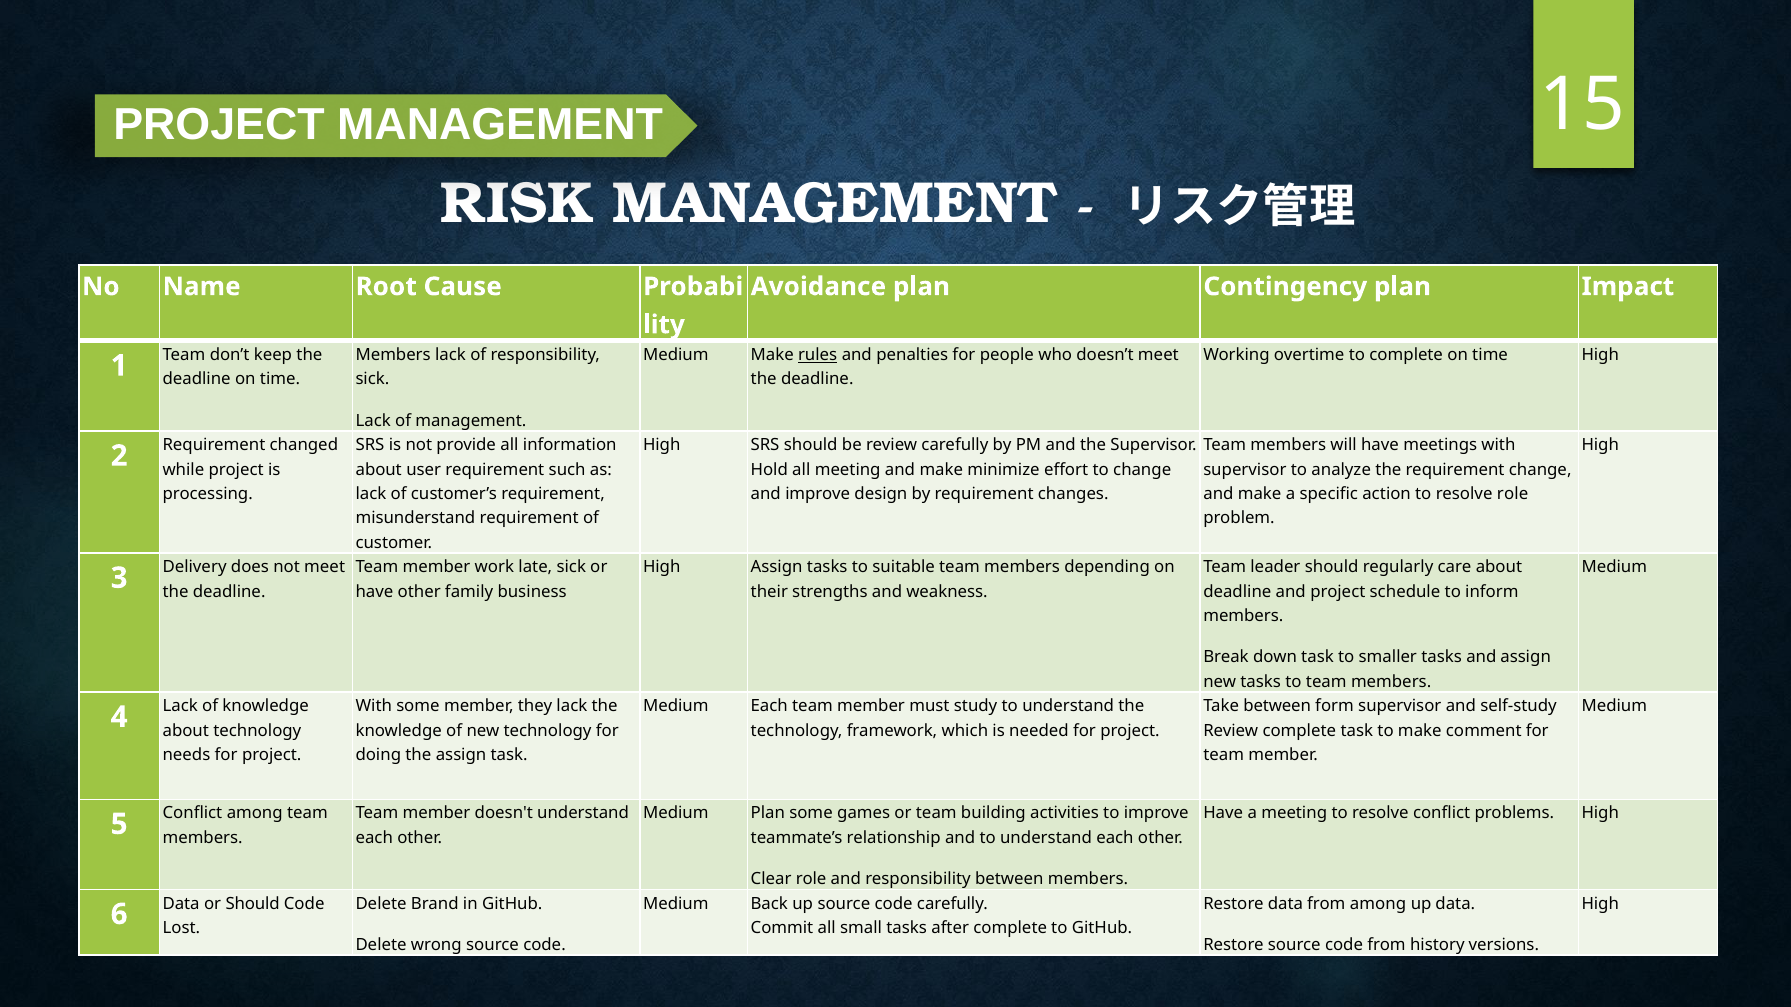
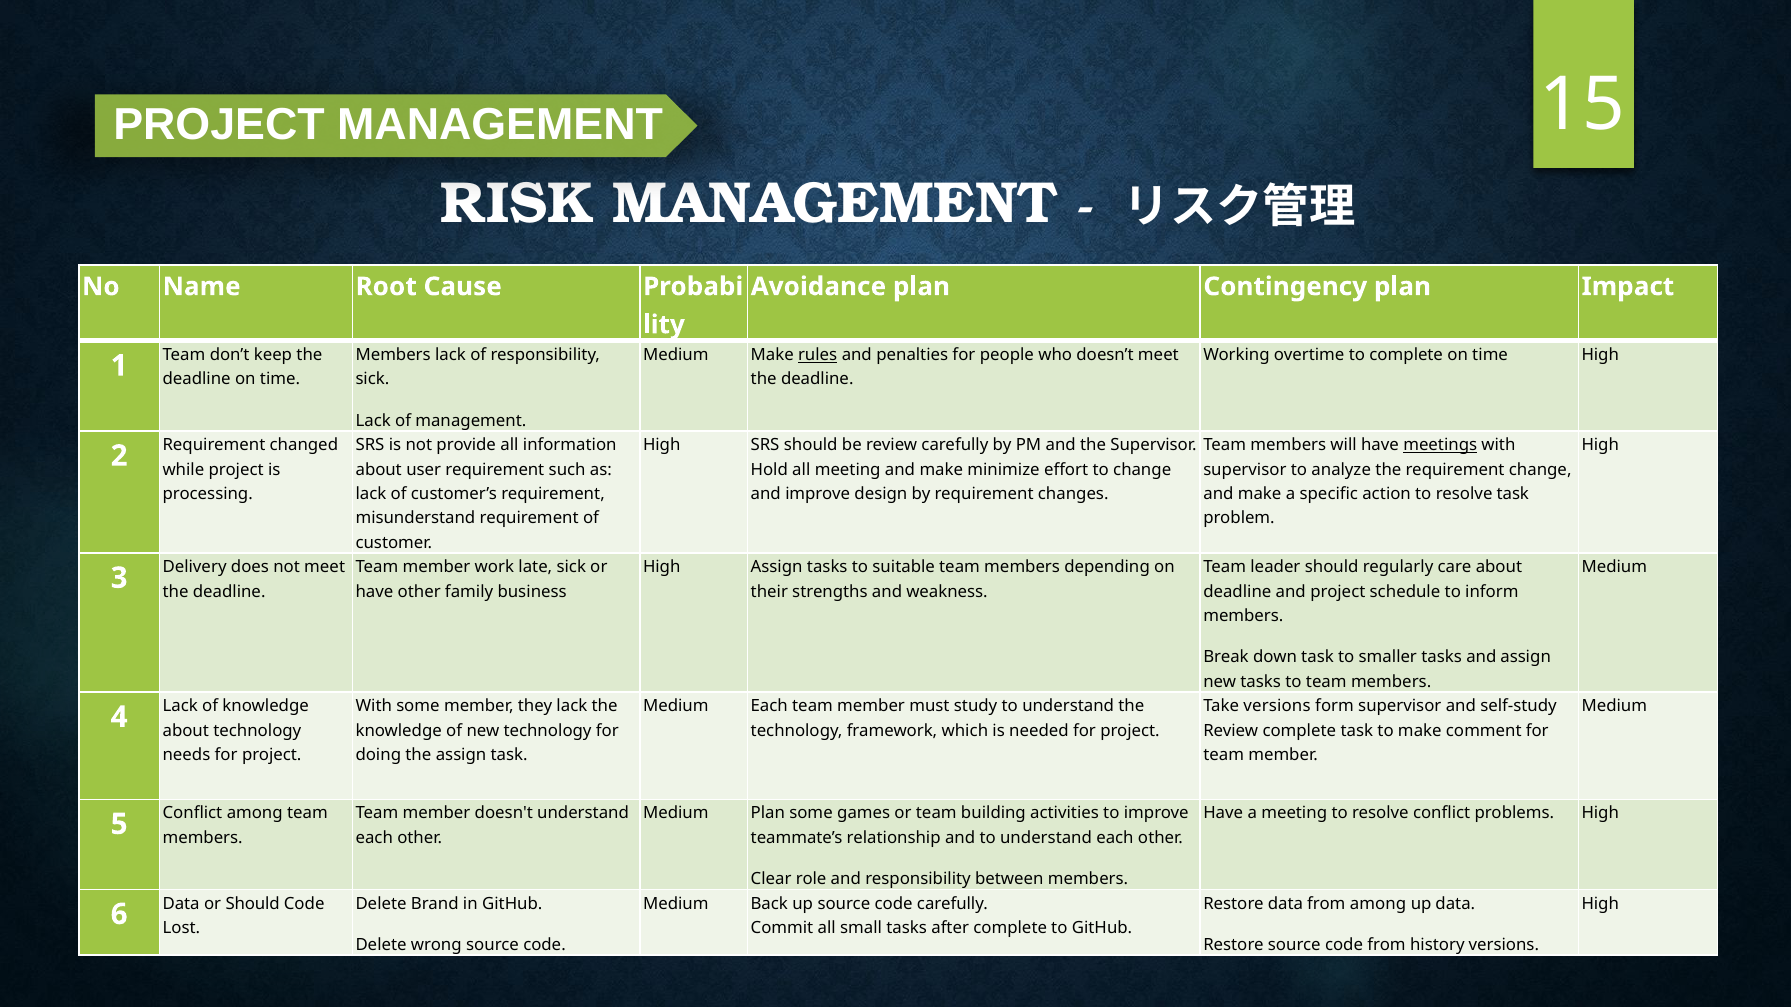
meetings underline: none -> present (1440, 445)
resolve role: role -> task (1513, 494)
Take between: between -> versions (1277, 706)
